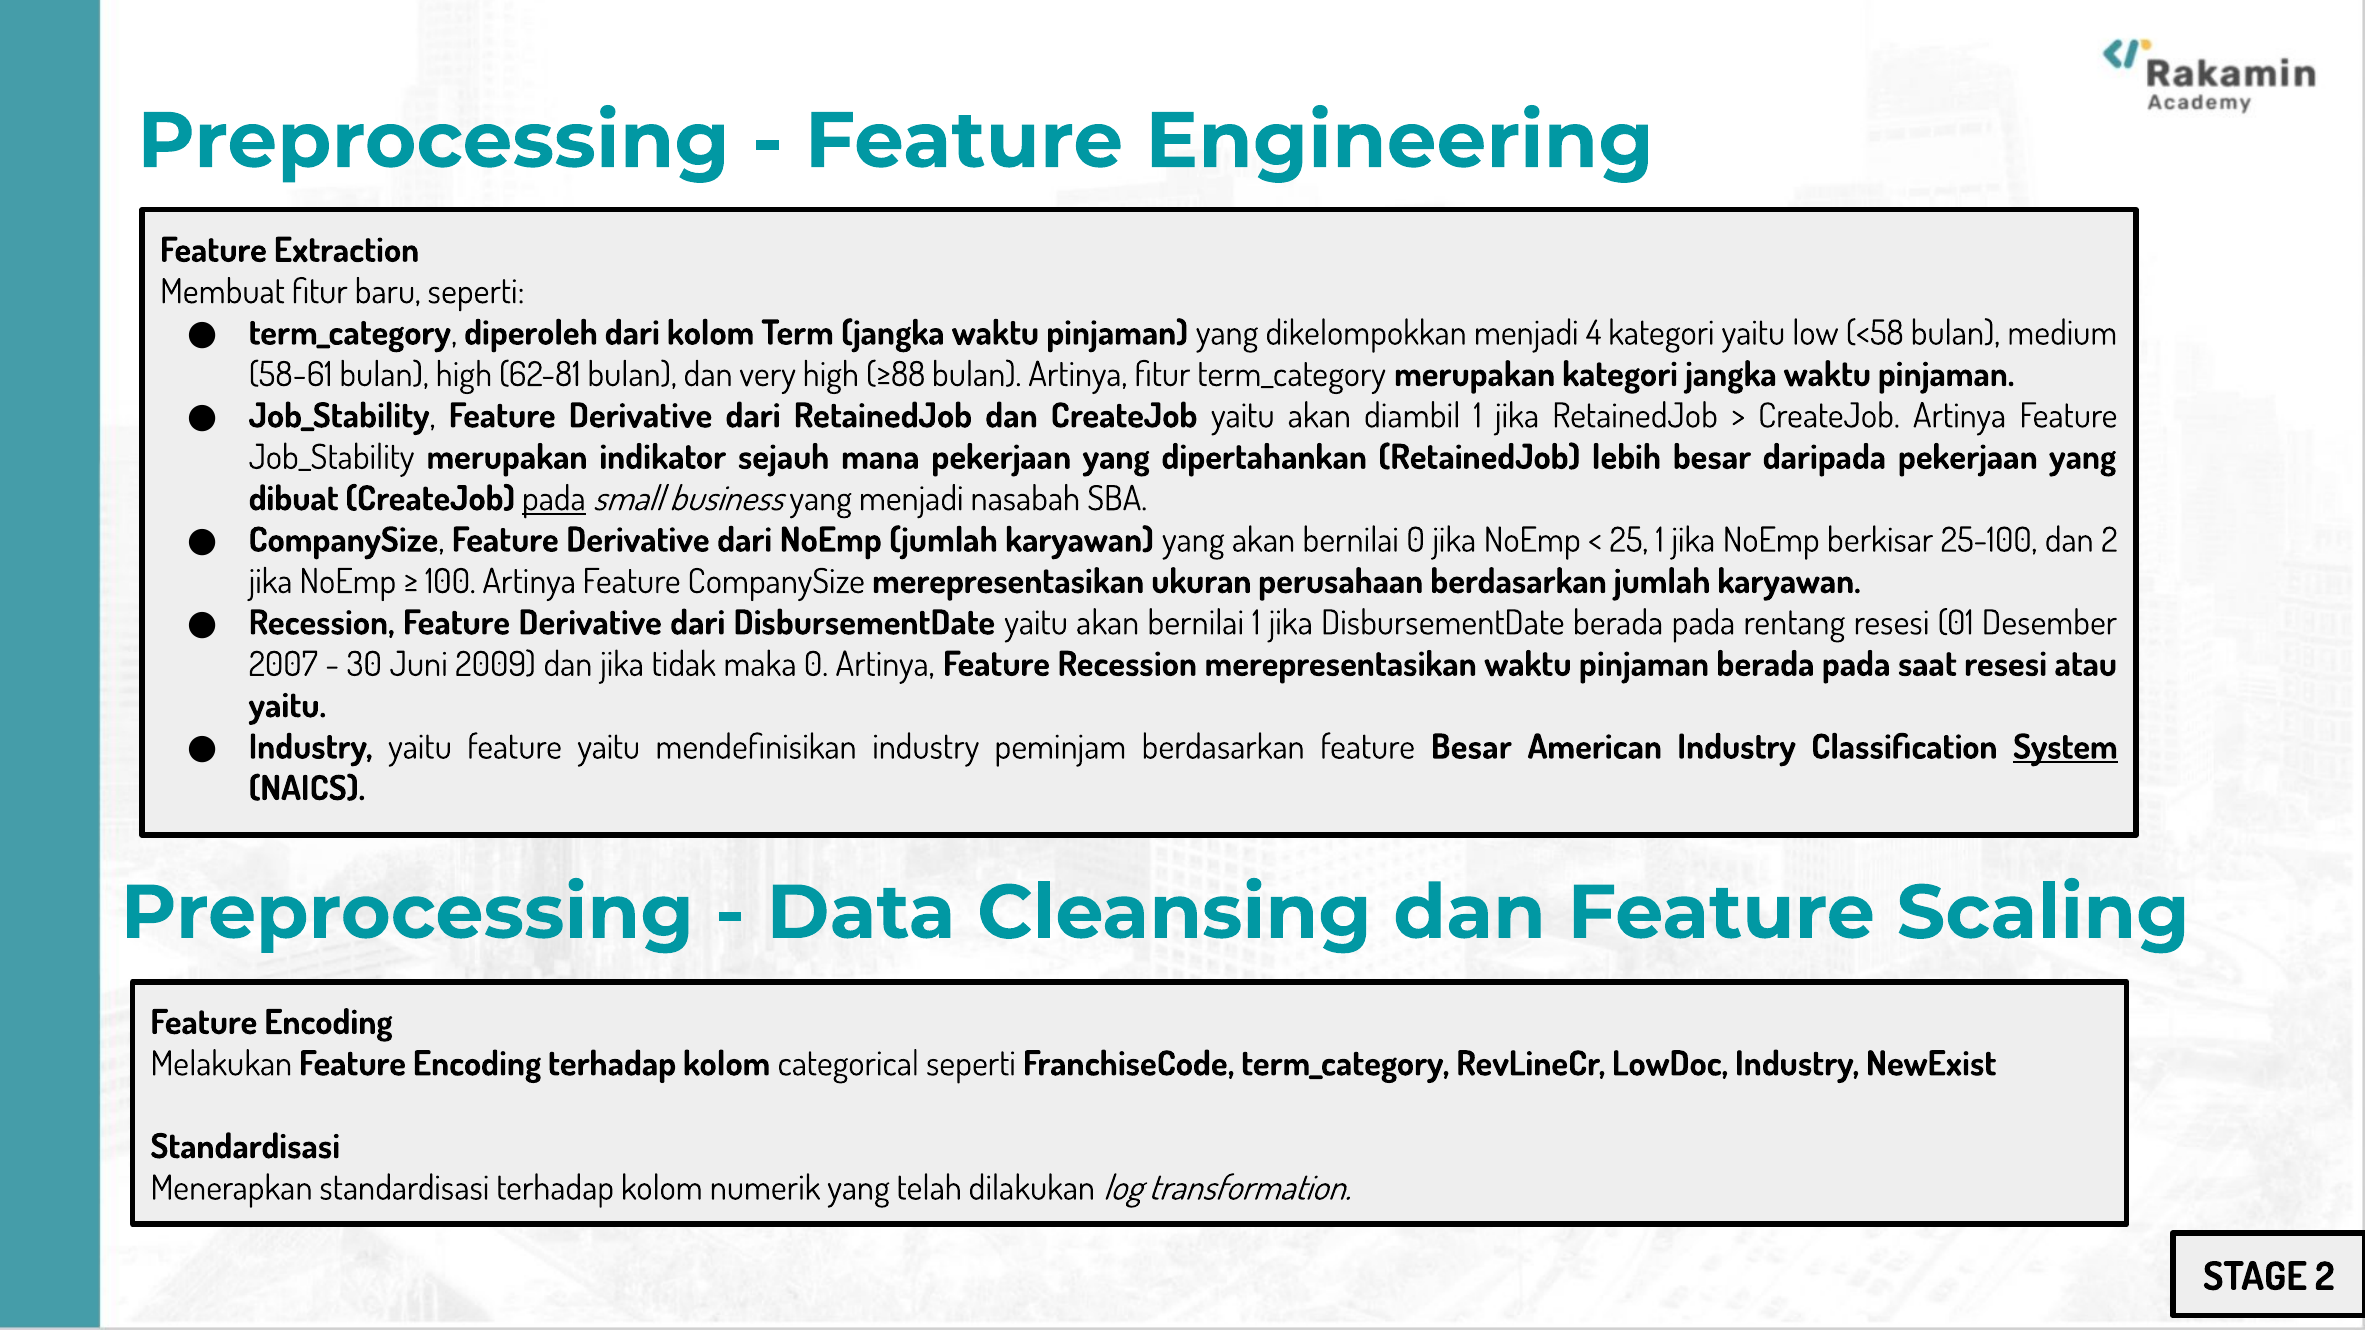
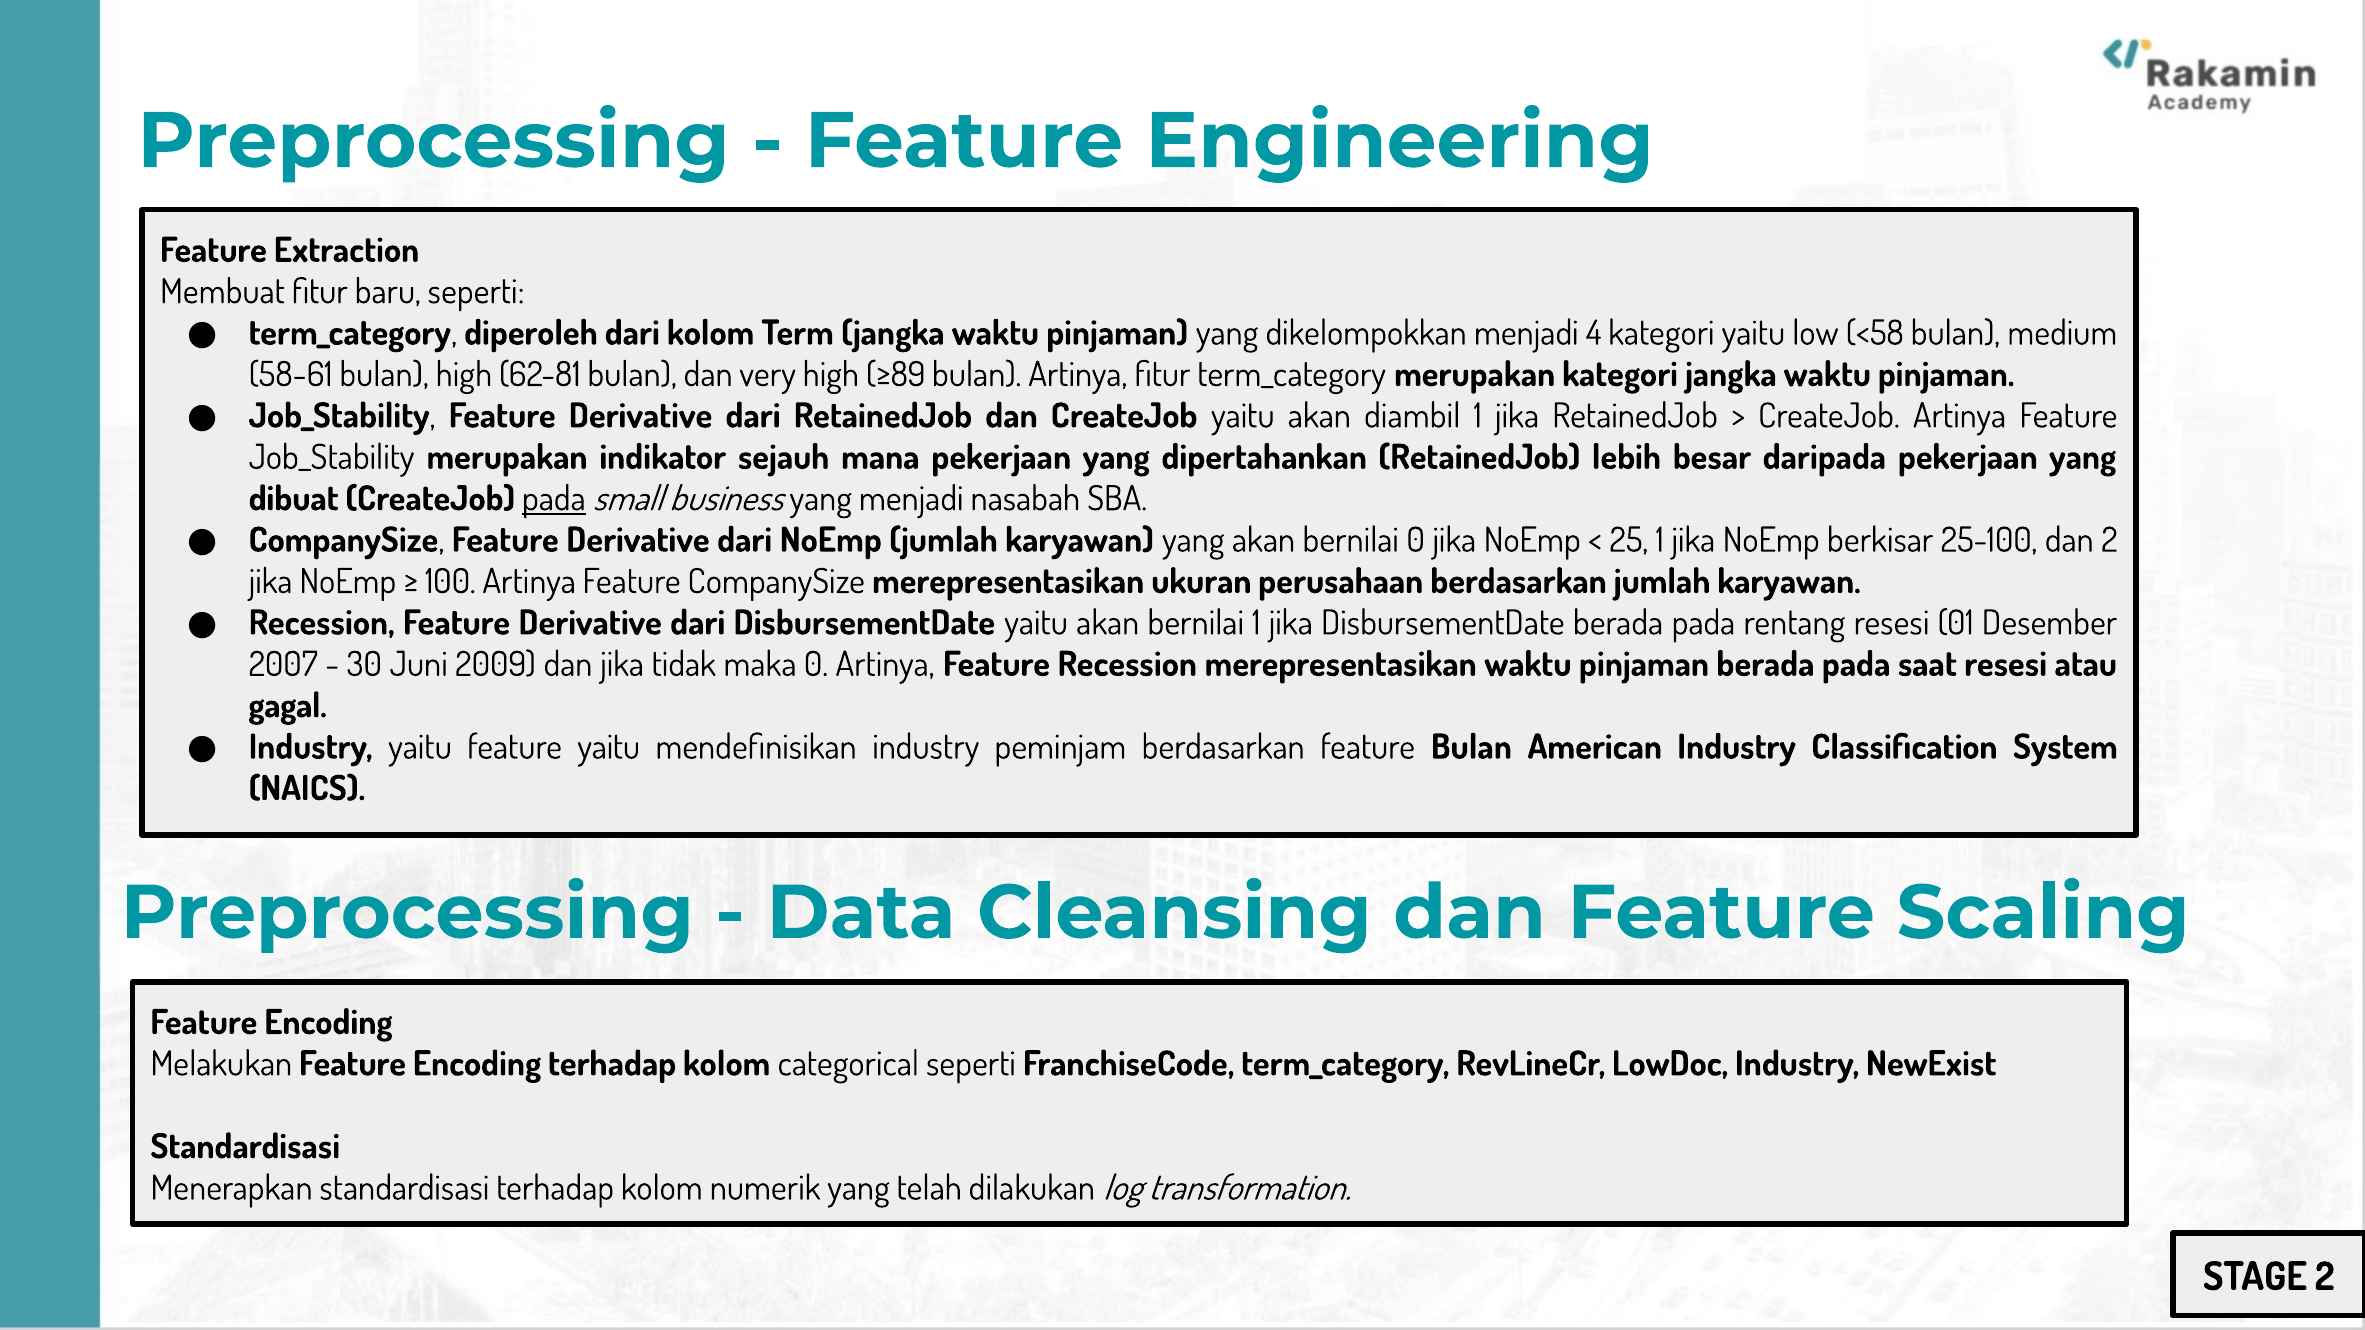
≥88: ≥88 -> ≥89 (896, 375)
yaitu: yaitu -> gagal (288, 706)
feature Besar: Besar -> Bulan (1471, 747)
System underline: present -> none (2065, 747)
